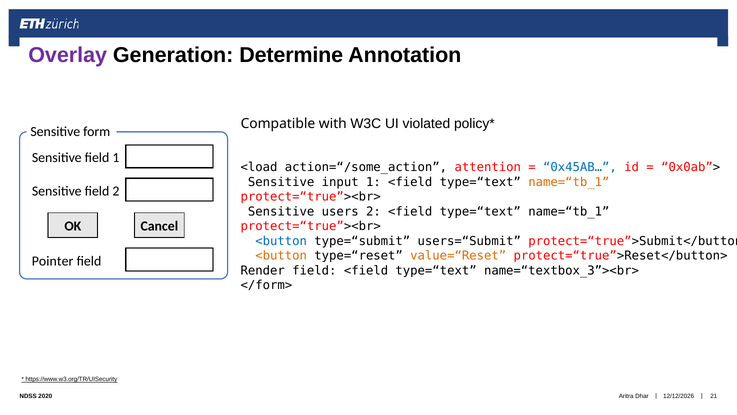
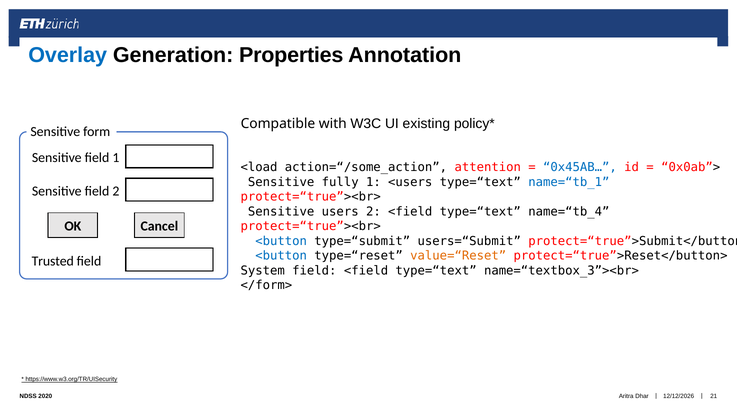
Overlay colour: purple -> blue (68, 55)
Determine: Determine -> Properties (291, 55)
violated: violated -> existing (426, 124)
input: input -> fully (340, 182)
1 <field: <field -> <users (410, 182)
name=“tb_1 colour: orange -> blue (569, 182)
name=“tb_1: name=“tb_1 -> name=“tb_4 (569, 211)
<button colour: orange -> blue (281, 256)
Pointer: Pointer -> Trusted (53, 261)
Render: Render -> System (263, 270)
